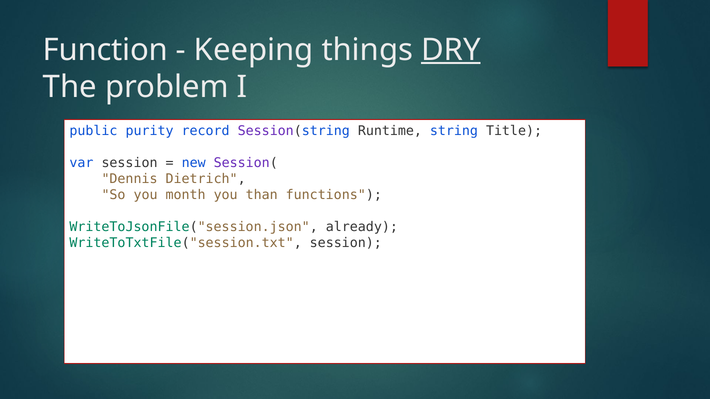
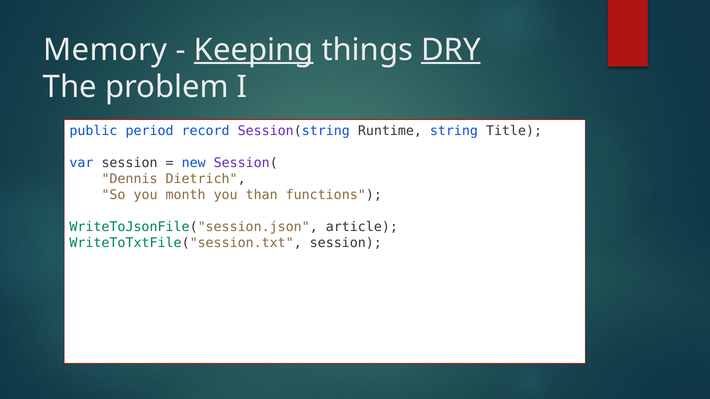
Function: Function -> Memory (105, 50)
Keeping underline: none -> present (254, 50)
purity: purity -> period (150, 131)
already: already -> article (362, 227)
